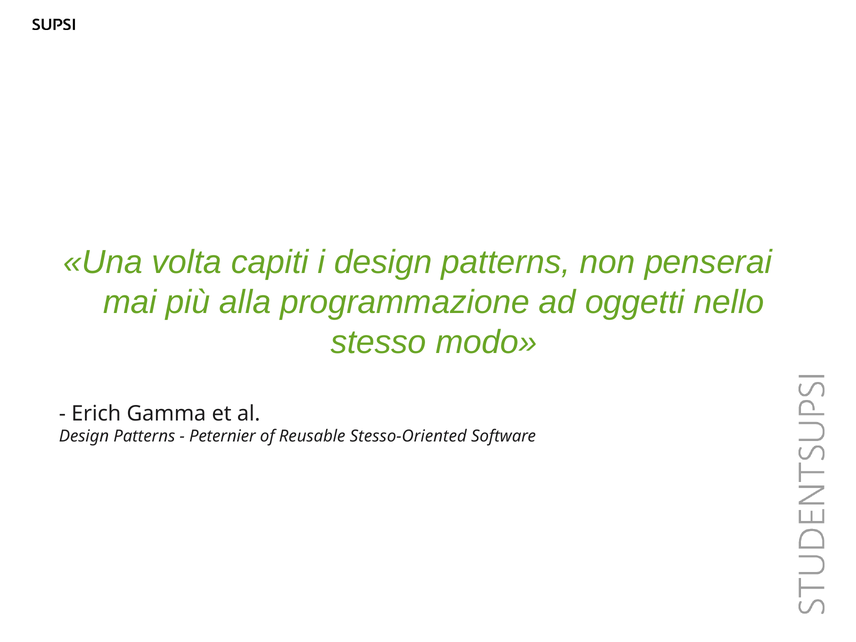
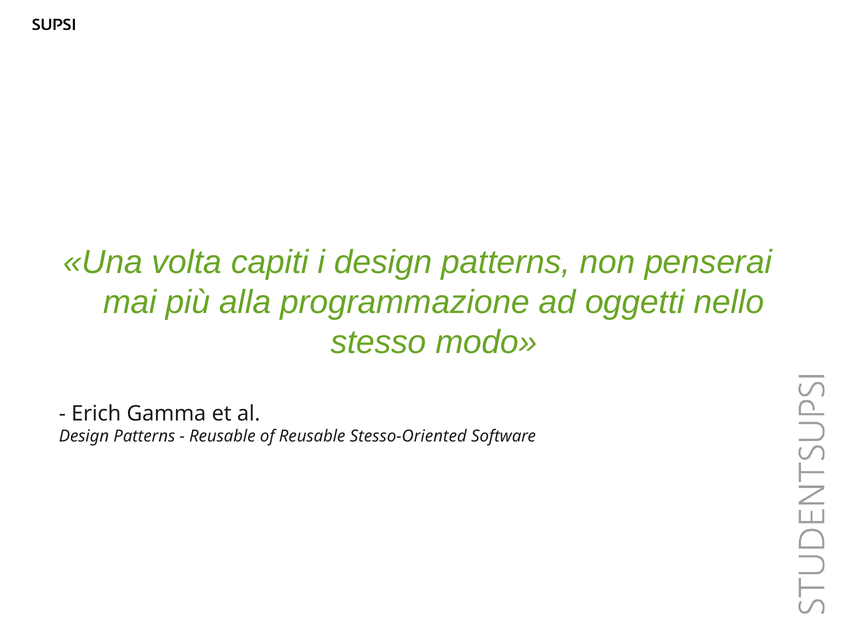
Peternier: Peternier -> Reusable (222, 436)
